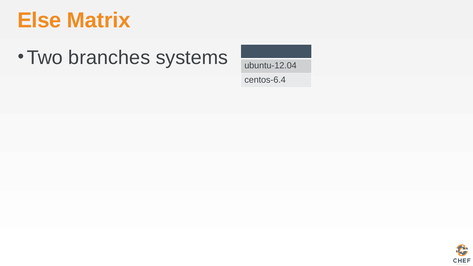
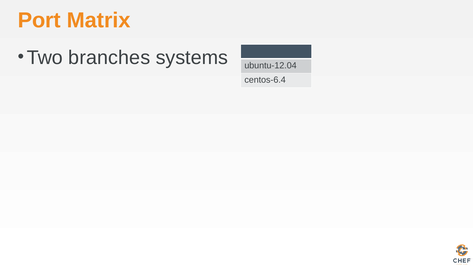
Else: Else -> Port (39, 20)
